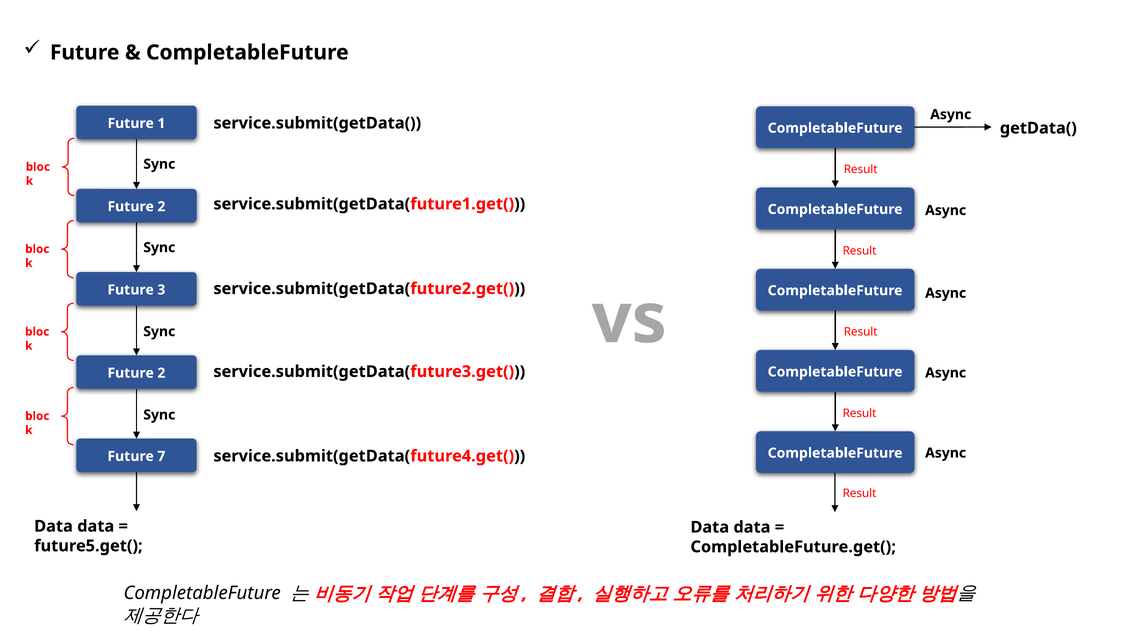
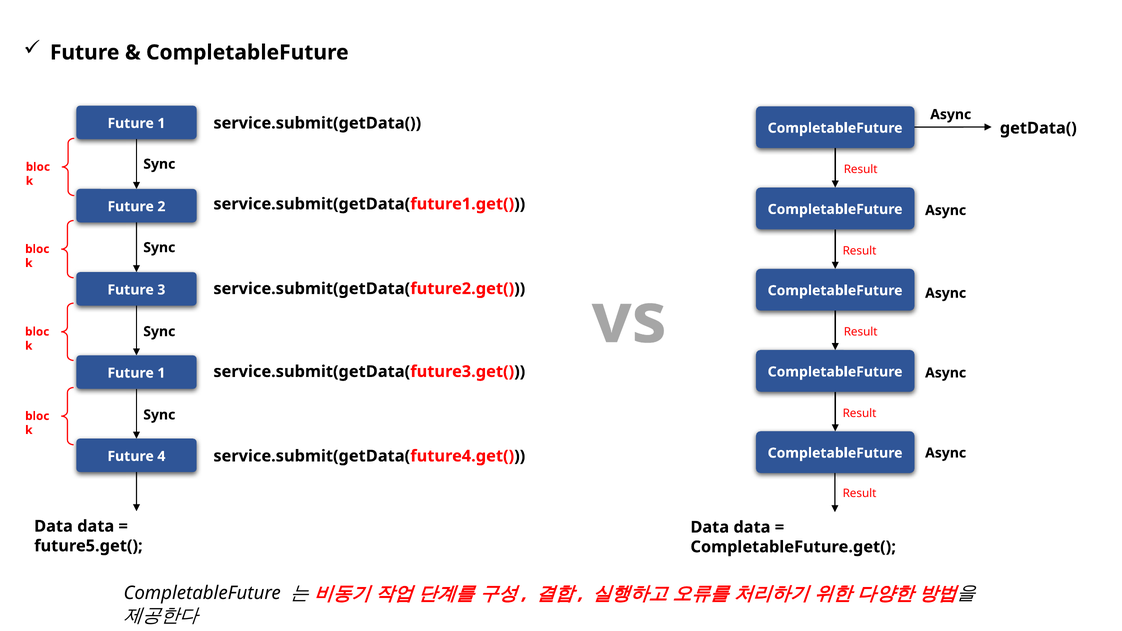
2: 2 -> 1 (161, 373)
7: 7 -> 4 (161, 456)
